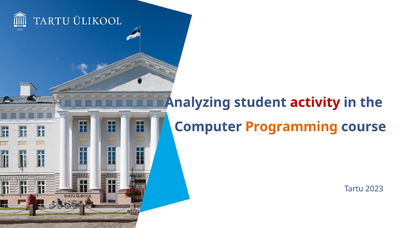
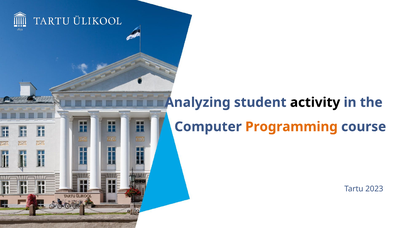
activity colour: red -> black (315, 102)
